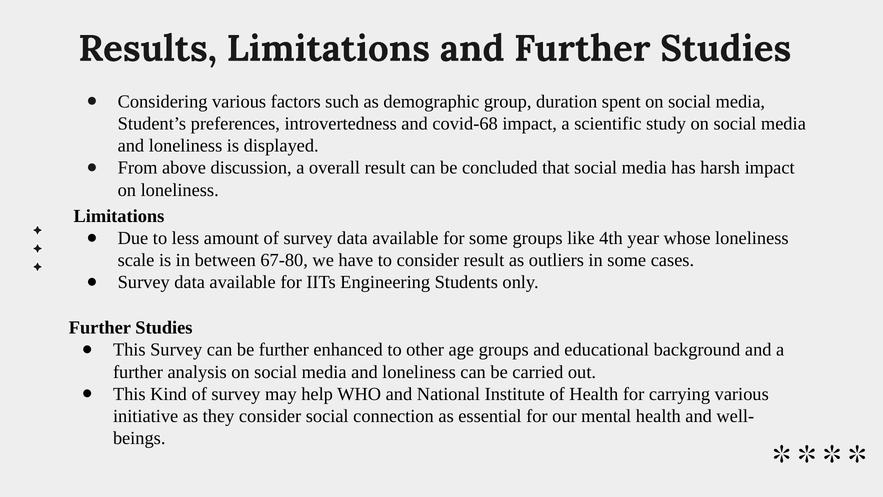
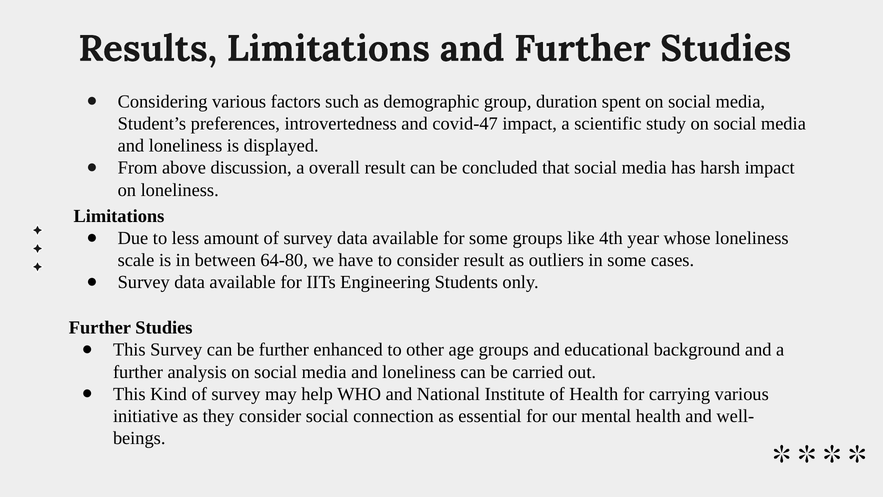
covid-68: covid-68 -> covid-47 (465, 124)
67-80: 67-80 -> 64-80 (284, 260)
